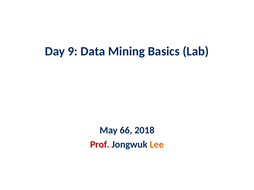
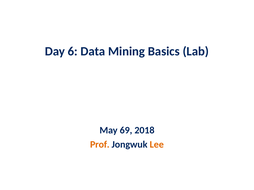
9: 9 -> 6 (73, 51)
66: 66 -> 69 (126, 131)
Prof colour: red -> orange (100, 145)
